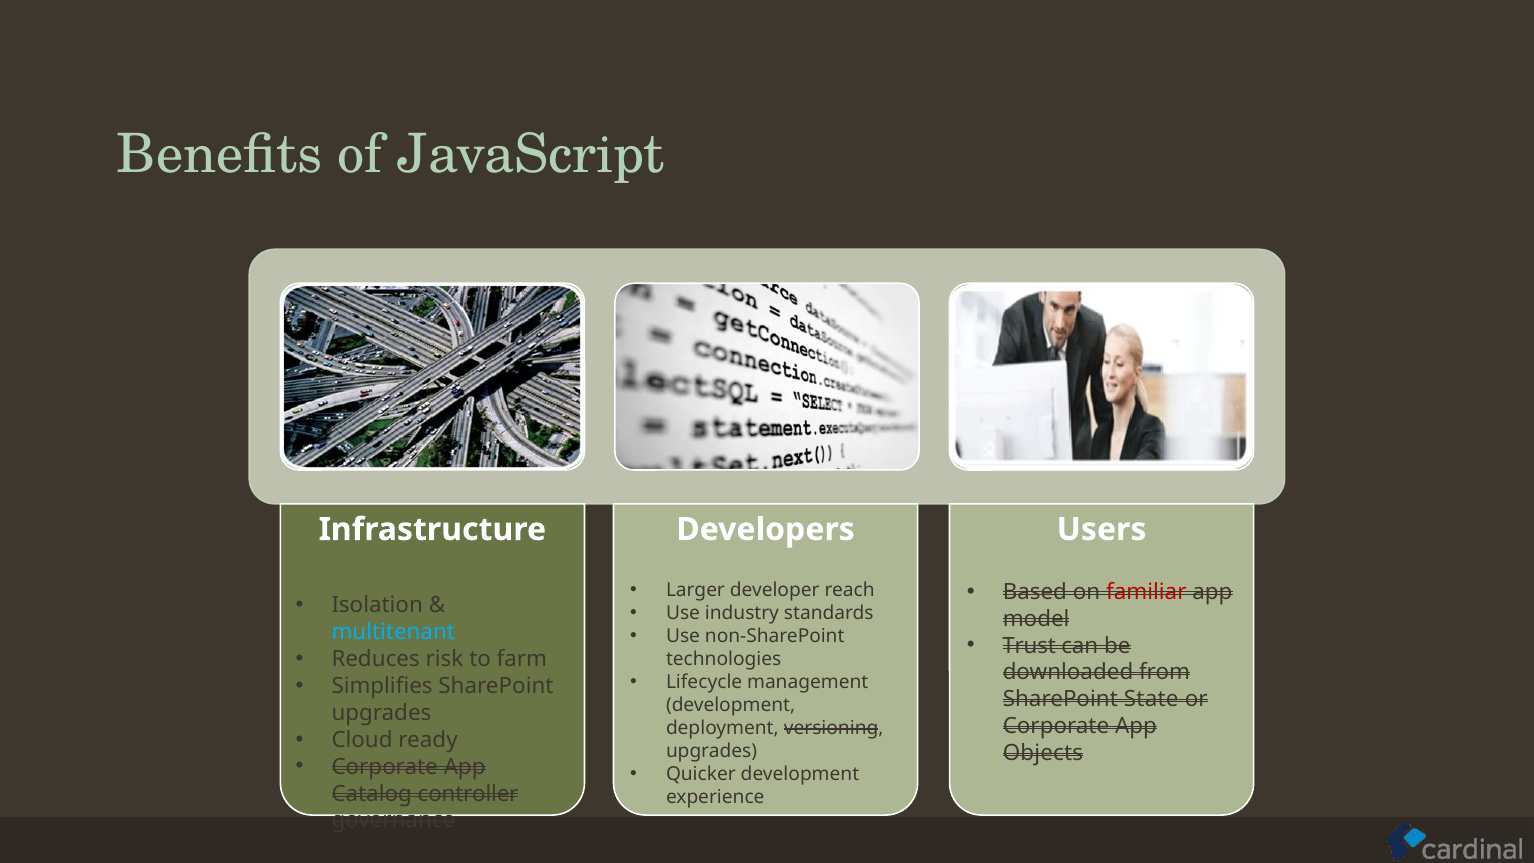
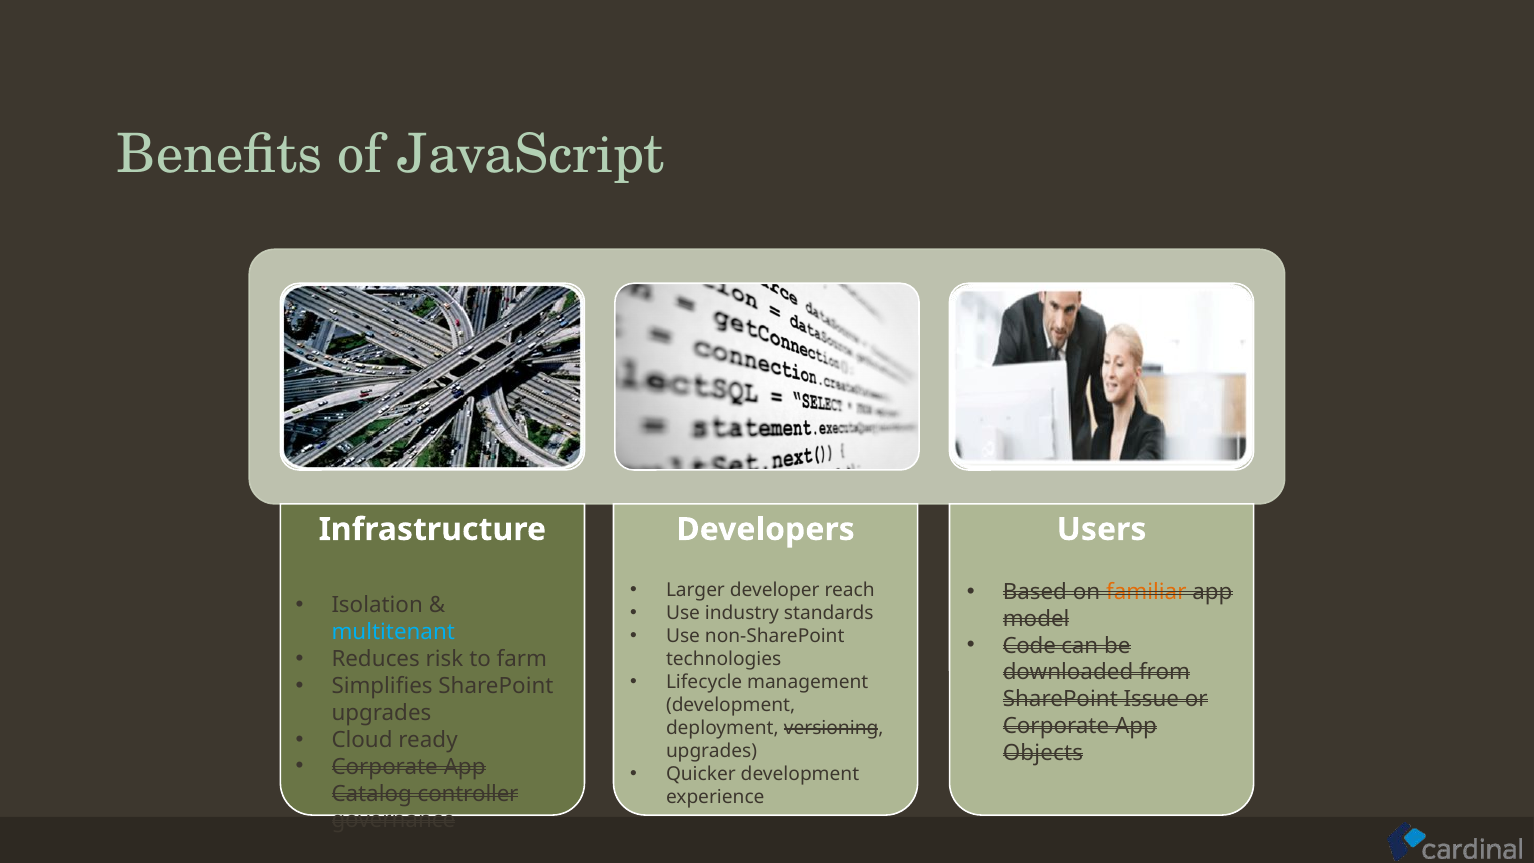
familiar colour: red -> orange (1146, 592)
Trust: Trust -> Code (1029, 646)
State: State -> Issue (1151, 699)
